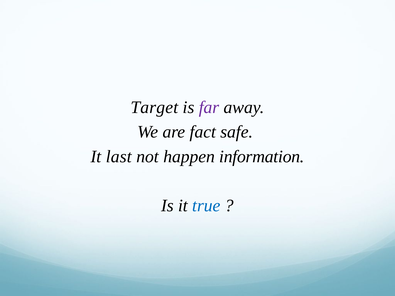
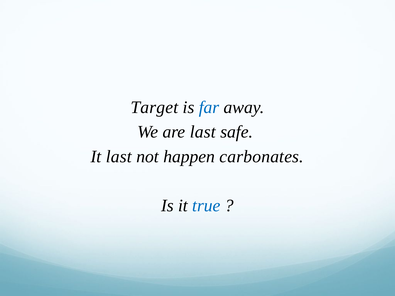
far colour: purple -> blue (209, 107)
are fact: fact -> last (203, 132)
information: information -> carbonates (262, 157)
